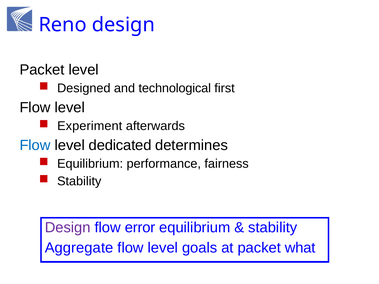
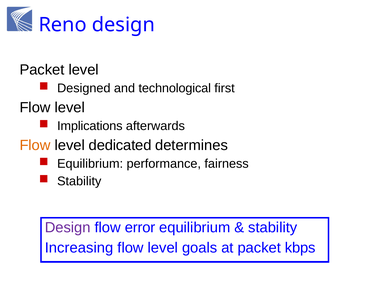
Experiment: Experiment -> Implications (90, 126)
Flow colour: blue -> orange (35, 145)
Aggregate: Aggregate -> Increasing (79, 248)
what: what -> kbps (300, 248)
